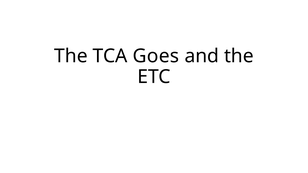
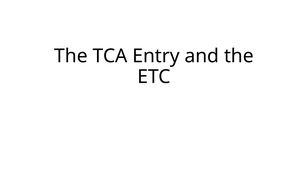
Goes: Goes -> Entry (156, 56)
